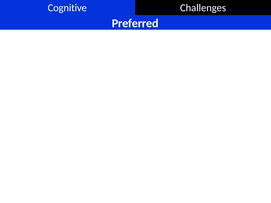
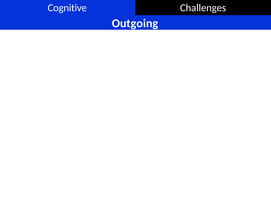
Preferred: Preferred -> Outgoing (135, 23)
